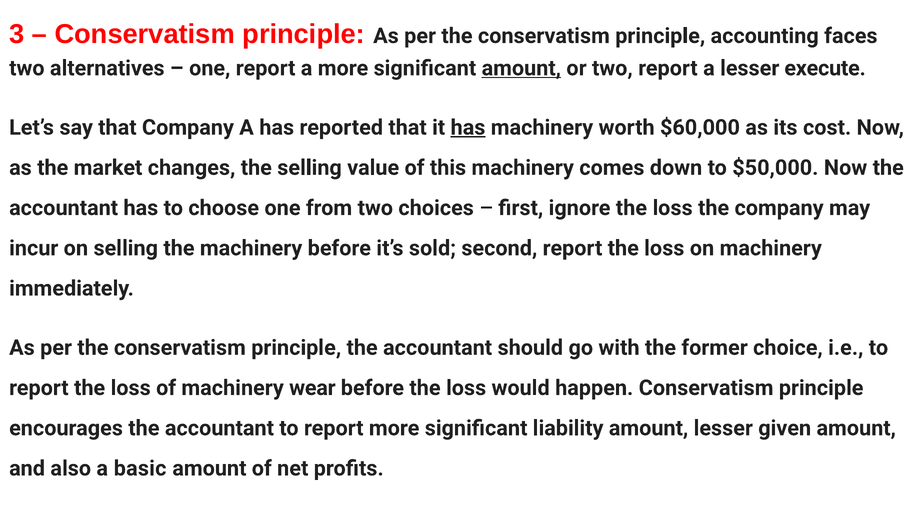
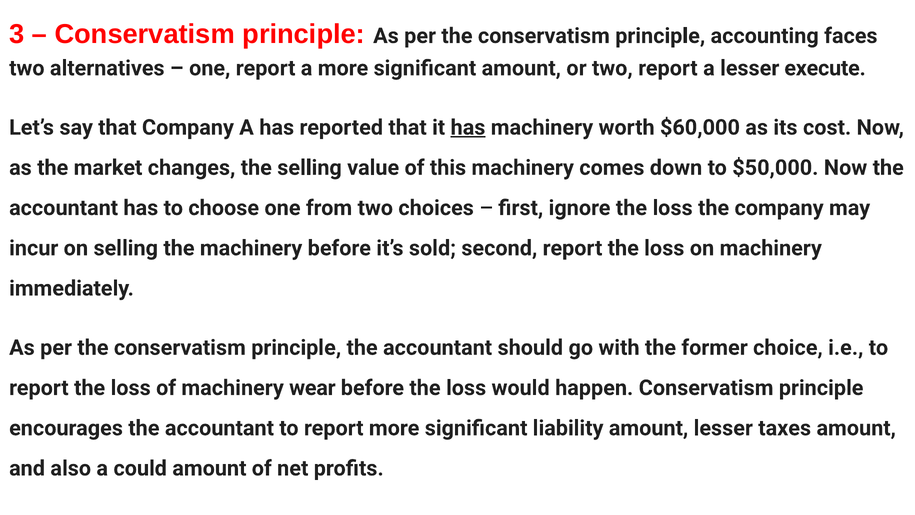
amount underline: present -> none (521, 68)
given: given -> taxes (785, 428)
basic: basic -> could (140, 468)
